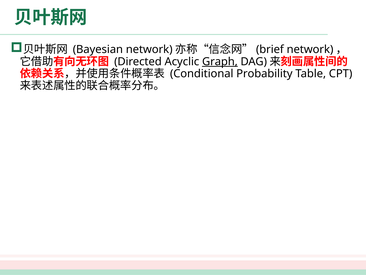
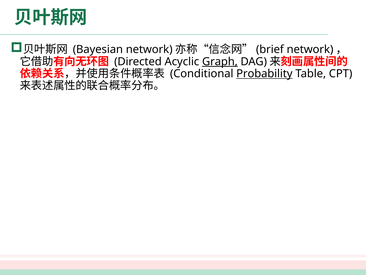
Probability underline: none -> present (264, 74)
